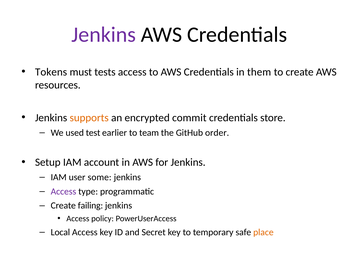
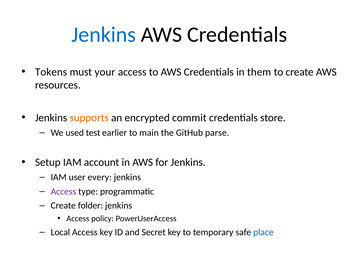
Jenkins colour: purple -> blue (104, 35)
tests: tests -> your (105, 72)
team: team -> main (149, 133)
order: order -> parse (217, 133)
some: some -> every (100, 177)
failing: failing -> folder (90, 206)
place colour: orange -> blue (263, 233)
